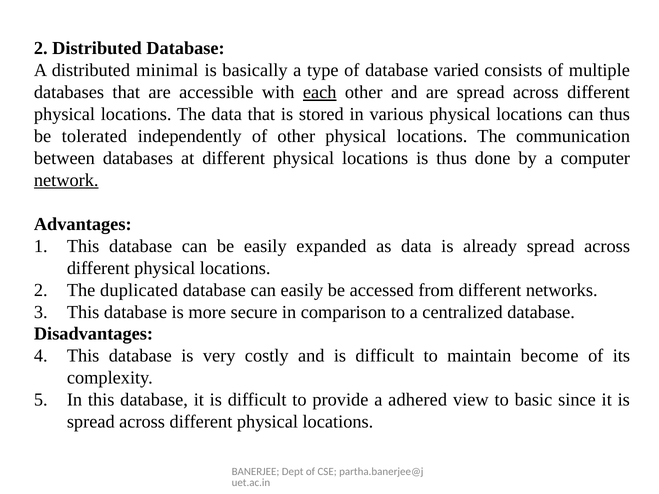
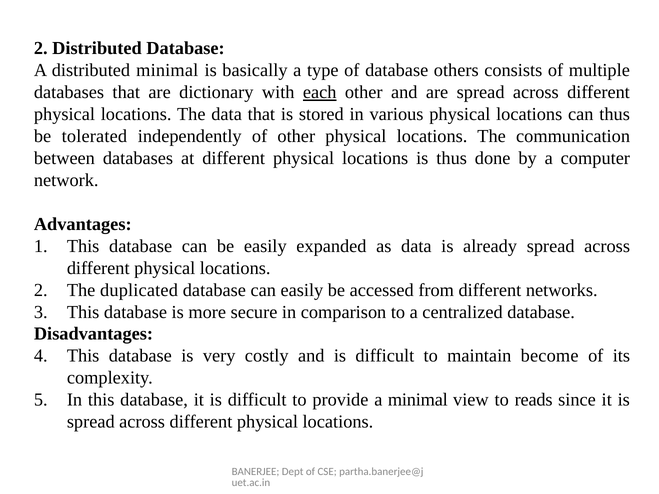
varied: varied -> others (456, 70)
accessible: accessible -> dictionary (216, 92)
network underline: present -> none (66, 180)
a adhered: adhered -> minimal (418, 400)
basic: basic -> reads (534, 400)
